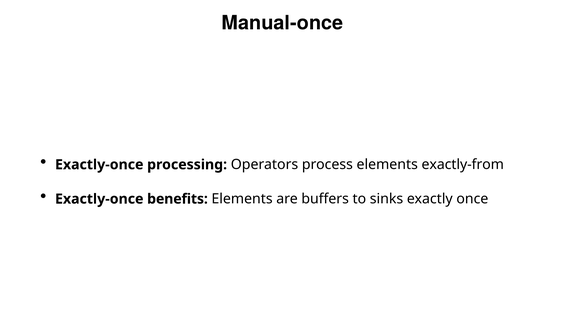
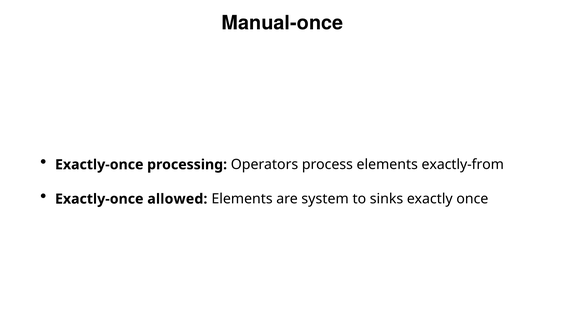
benefits: benefits -> allowed (177, 199)
buffers: buffers -> system (325, 199)
